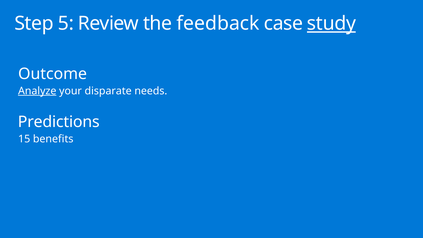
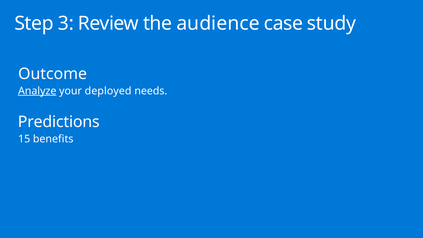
5: 5 -> 3 (66, 24)
feedback: feedback -> audience (218, 24)
study underline: present -> none (331, 24)
disparate: disparate -> deployed (108, 91)
